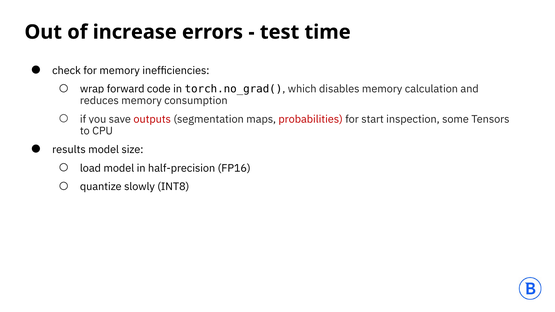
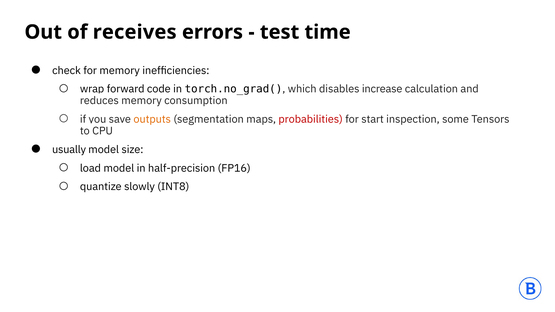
increase: increase -> receives (135, 32)
disables memory: memory -> increase (382, 89)
outputs colour: red -> orange (152, 119)
results: results -> usually (69, 150)
